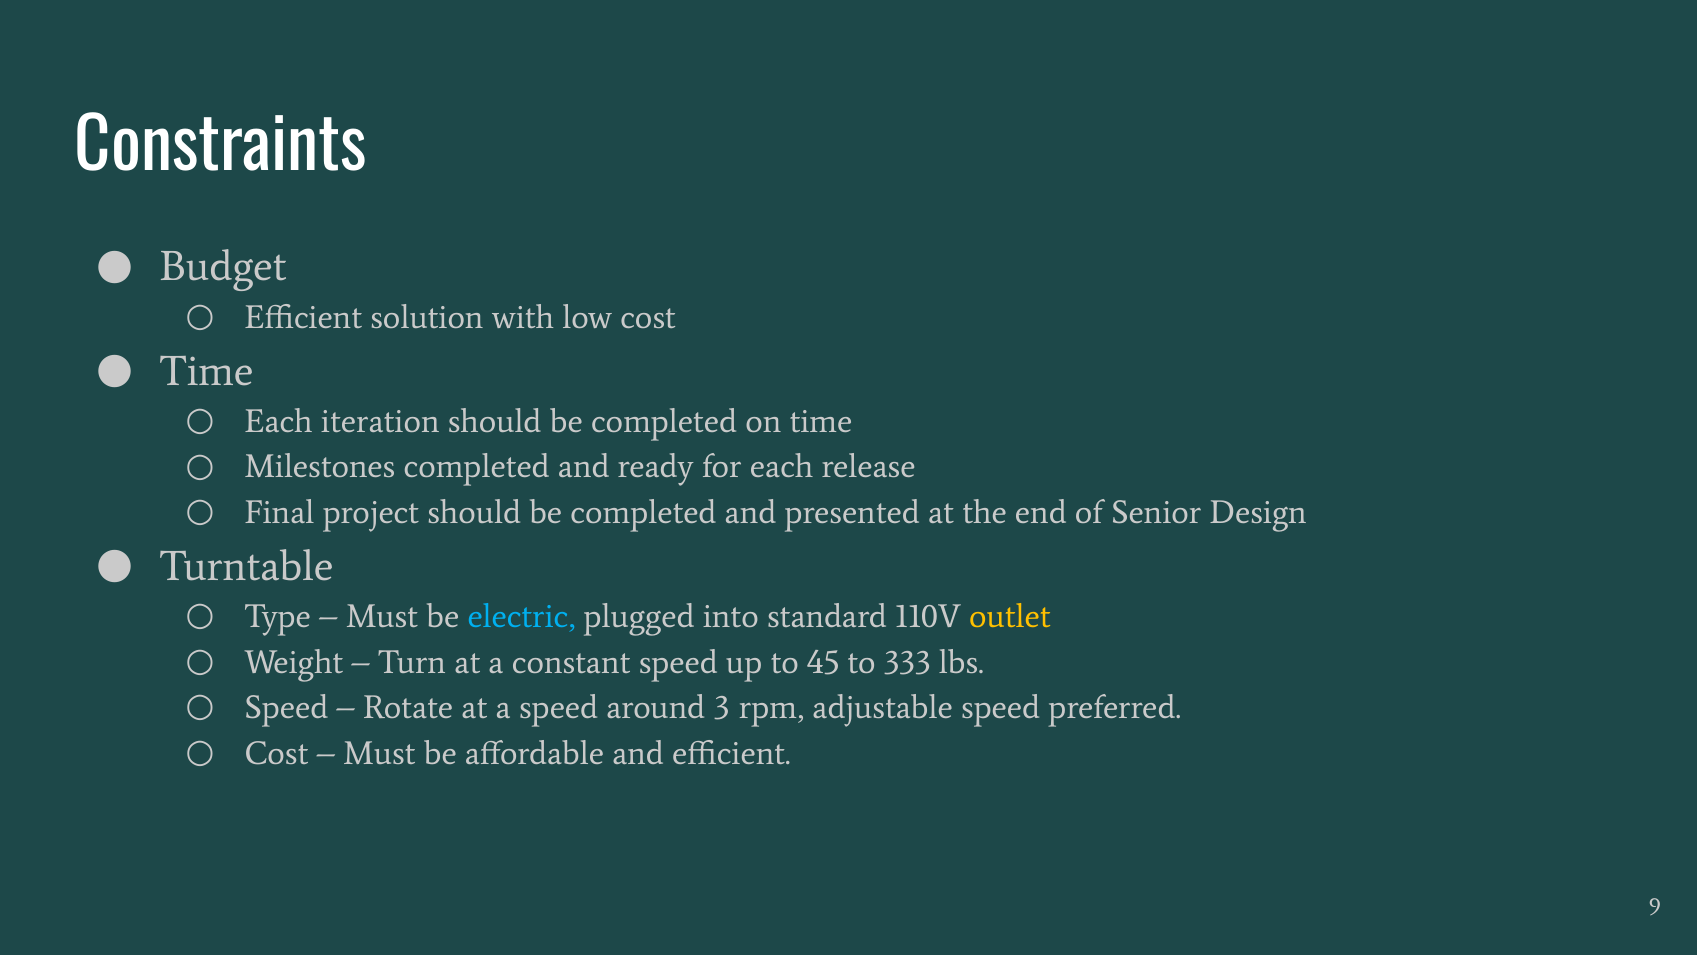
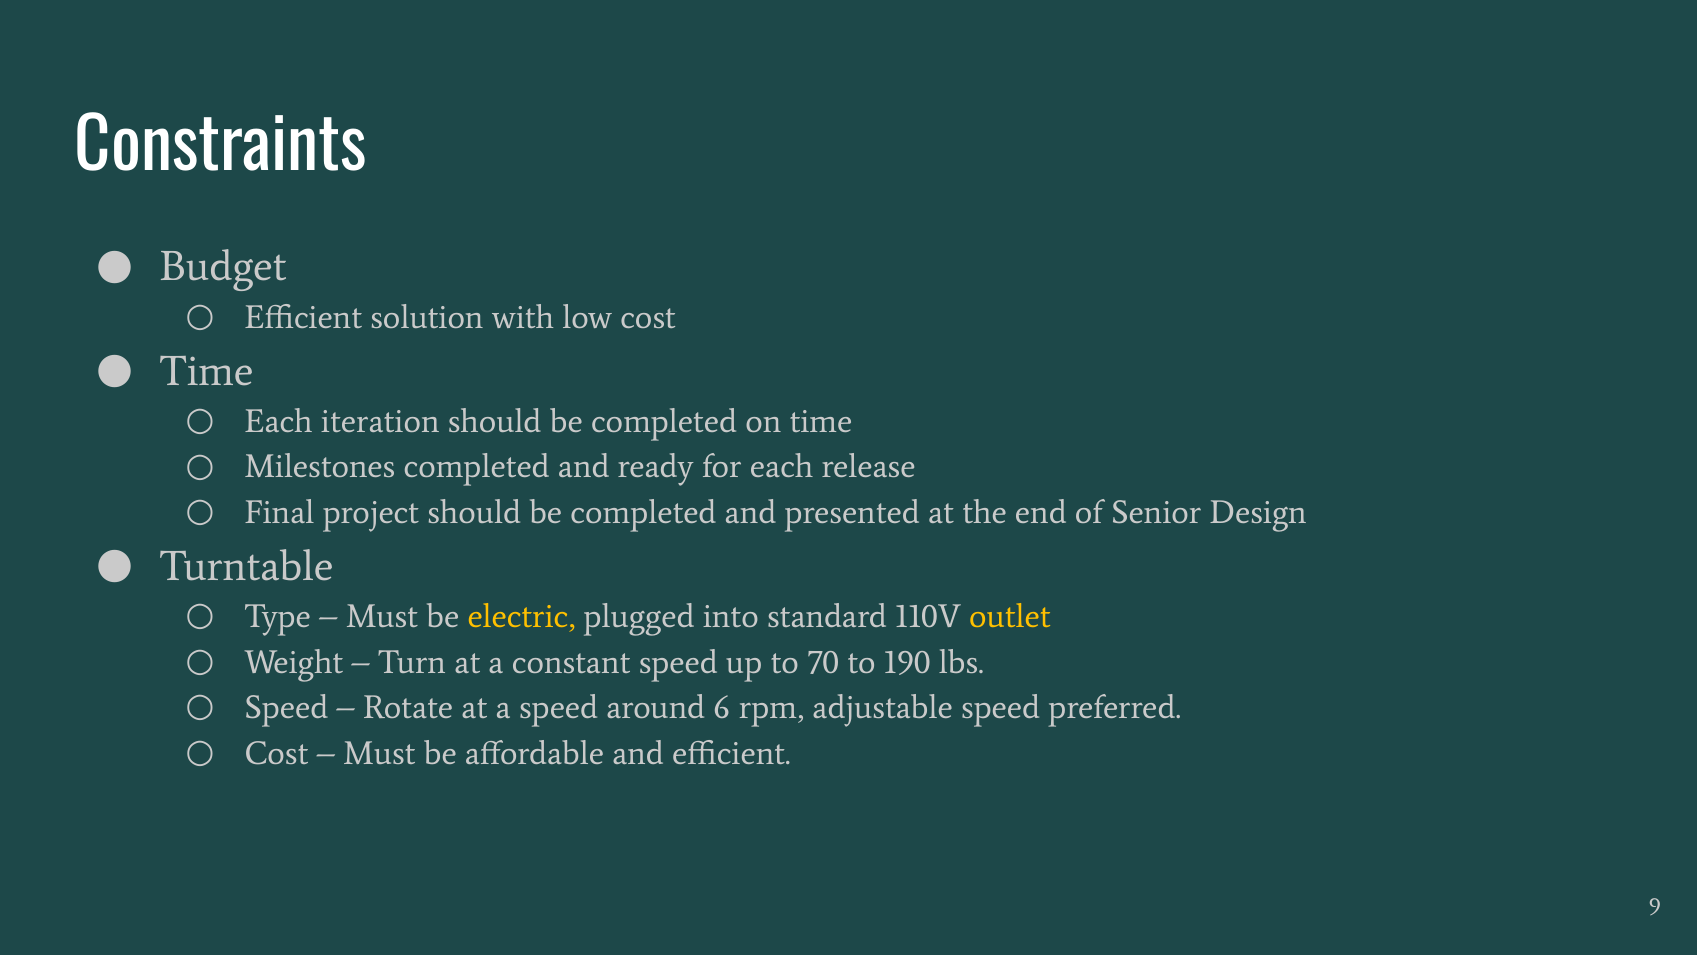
electric colour: light blue -> yellow (521, 616)
45: 45 -> 70 (823, 662)
333: 333 -> 190 (907, 662)
3: 3 -> 6 (722, 707)
